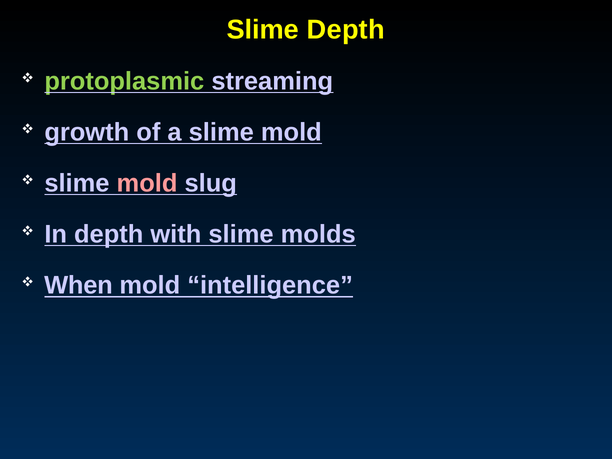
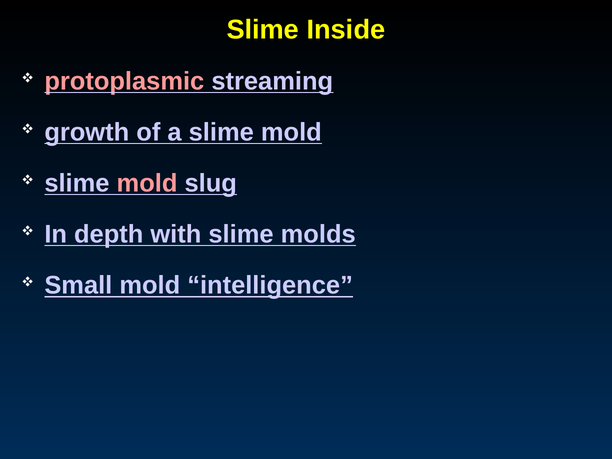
Slime Depth: Depth -> Inside (346, 30)
protoplasmic colour: light green -> pink (124, 81)
When: When -> Small (78, 285)
